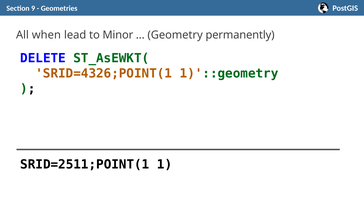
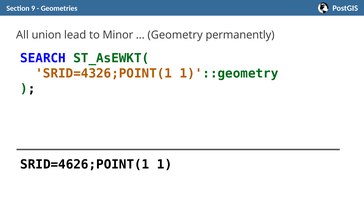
when: when -> union (46, 35)
DELETE: DELETE -> SEARCH (43, 58)
SRID=2511;POINT(1: SRID=2511;POINT(1 -> SRID=4626;POINT(1 (85, 164)
